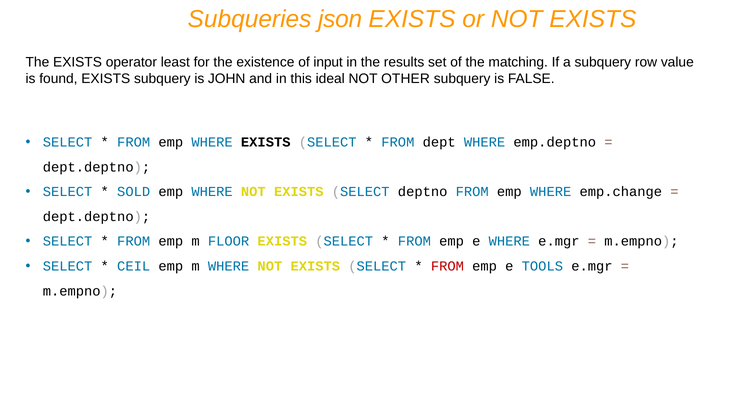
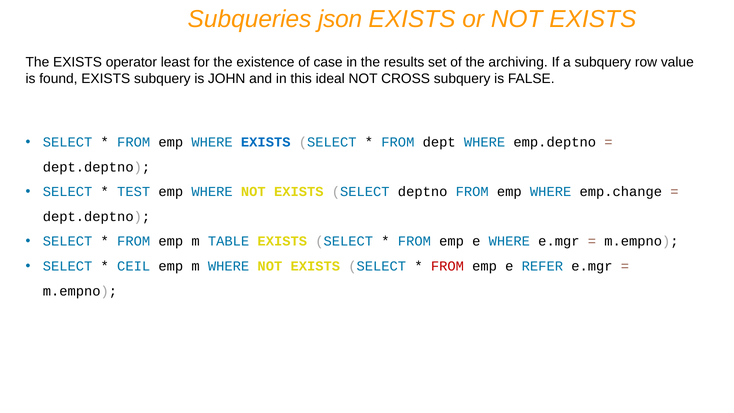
input: input -> case (328, 62)
matching: matching -> archiving (518, 62)
OTHER: OTHER -> CROSS (406, 79)
EXISTS colour: black -> blue (266, 142)
SOLD: SOLD -> TEST (134, 192)
FLOOR: FLOOR -> TABLE (229, 241)
TOOLS: TOOLS -> REFER (542, 266)
